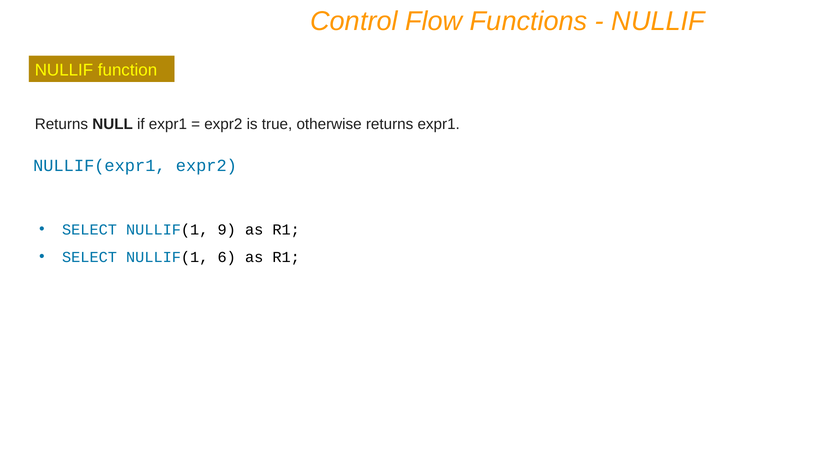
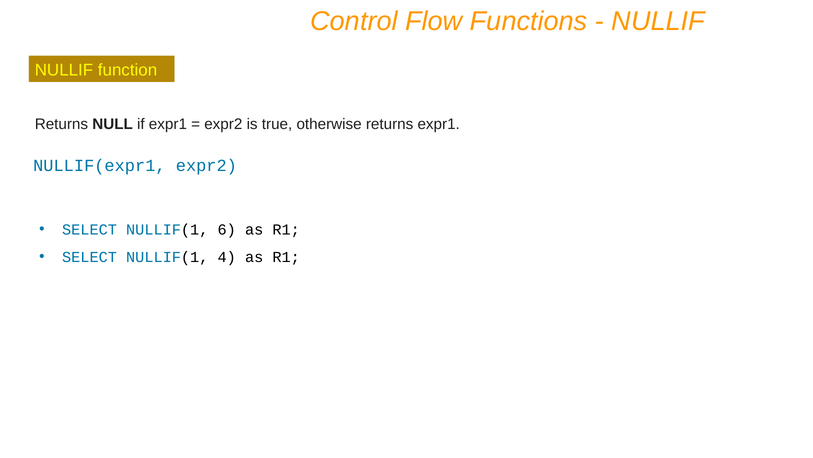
9: 9 -> 6 (227, 229)
6: 6 -> 4 (227, 257)
